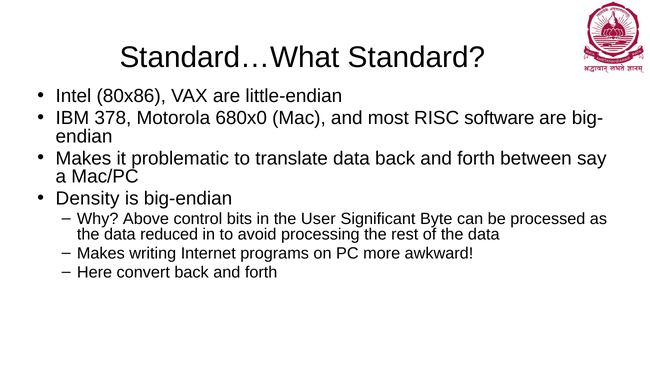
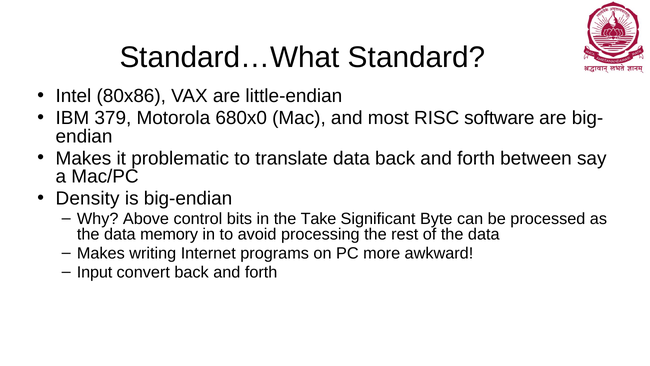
378: 378 -> 379 (113, 118)
User: User -> Take (319, 219)
reduced: reduced -> memory (169, 234)
Here: Here -> Input (95, 272)
